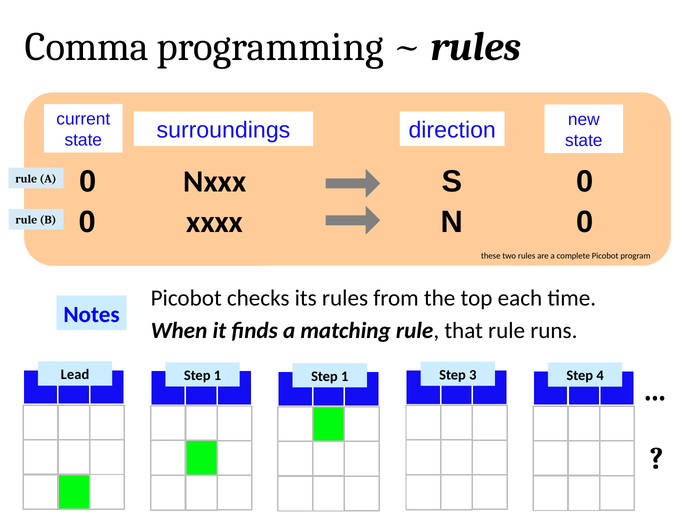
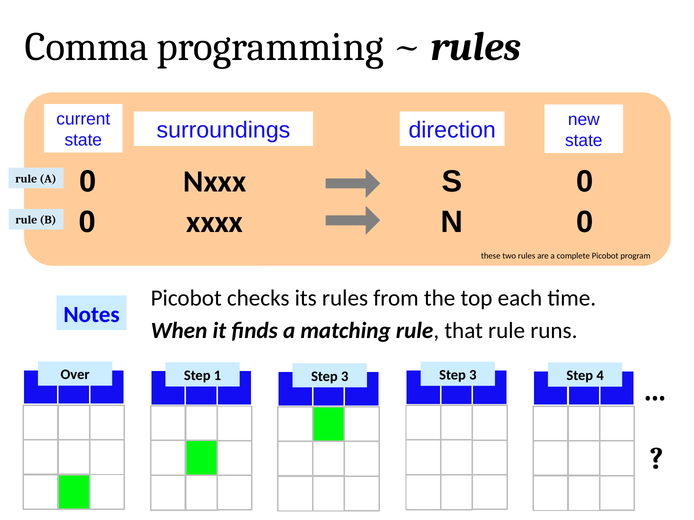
Lead: Lead -> Over (75, 375)
1 Step 1: 1 -> 3 (345, 377)
